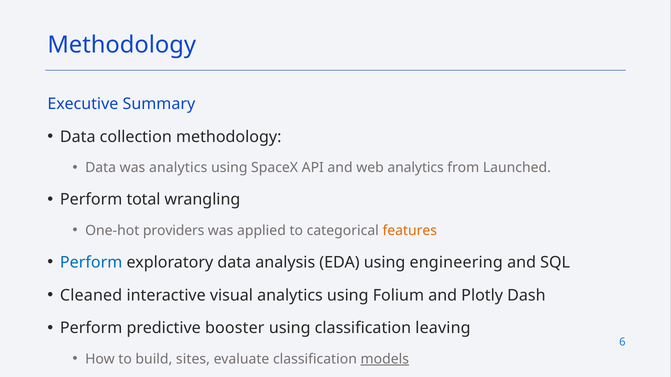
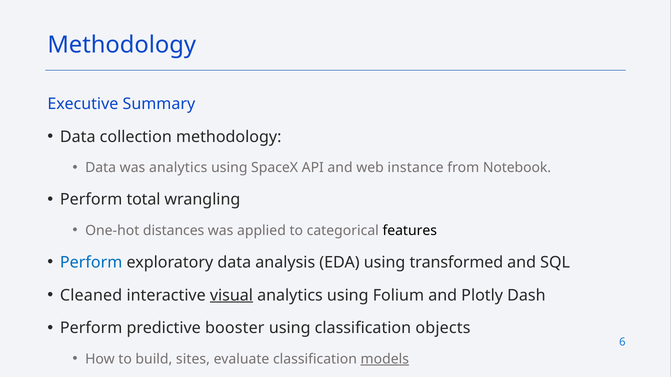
web analytics: analytics -> instance (415, 168)
Launched: Launched -> Notebook (517, 168)
providers: providers -> distances (174, 231)
features colour: orange -> black (410, 231)
engineering: engineering -> transformed (456, 263)
visual underline: none -> present (231, 296)
leaving: leaving -> objects (443, 329)
